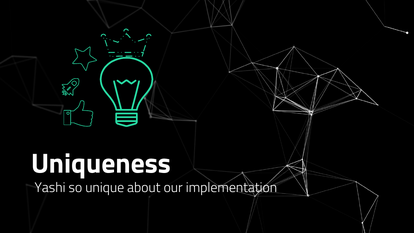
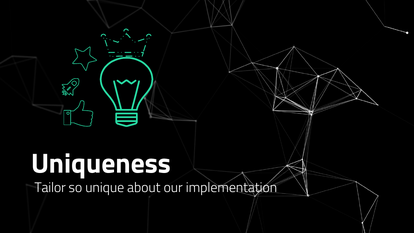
Yashi: Yashi -> Tailor (50, 187)
